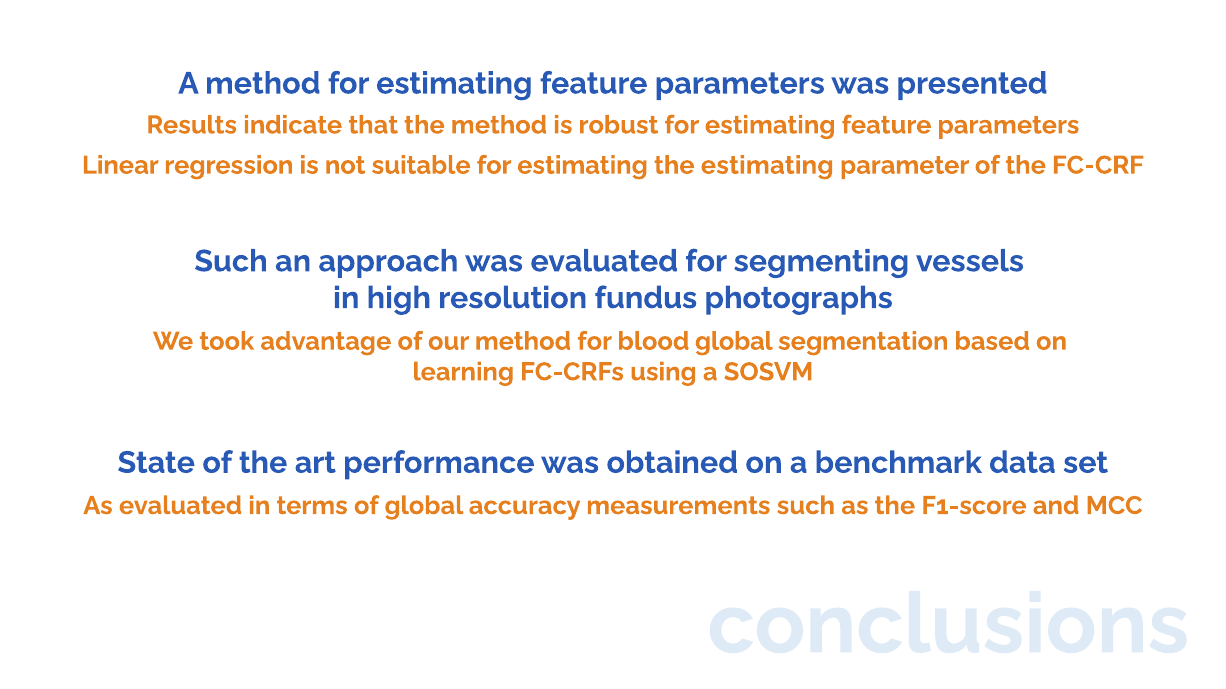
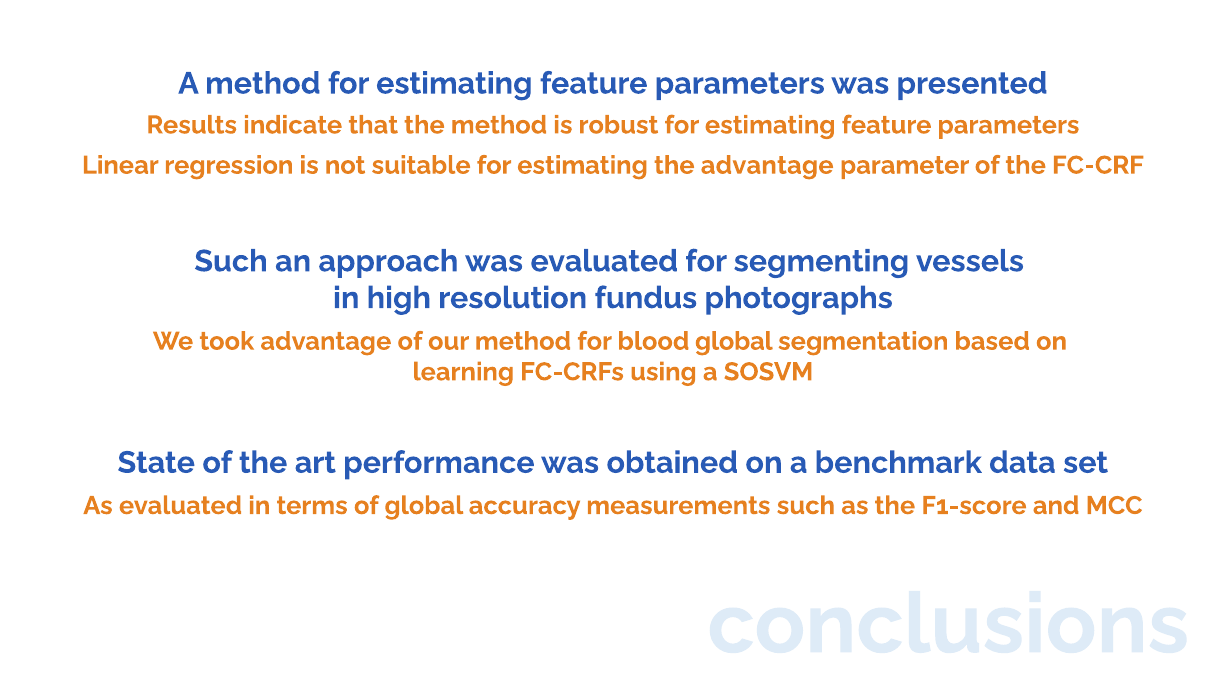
the estimating: estimating -> advantage (767, 165)
